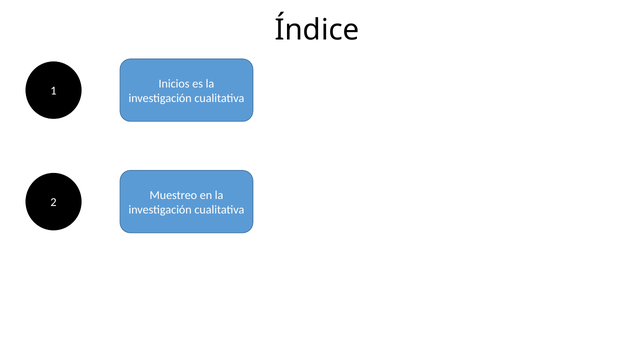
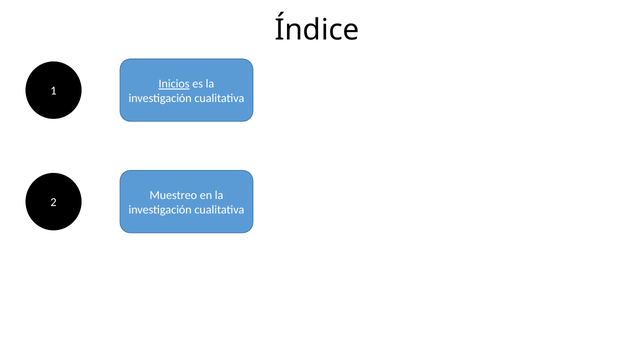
Inicios underline: none -> present (174, 84)
